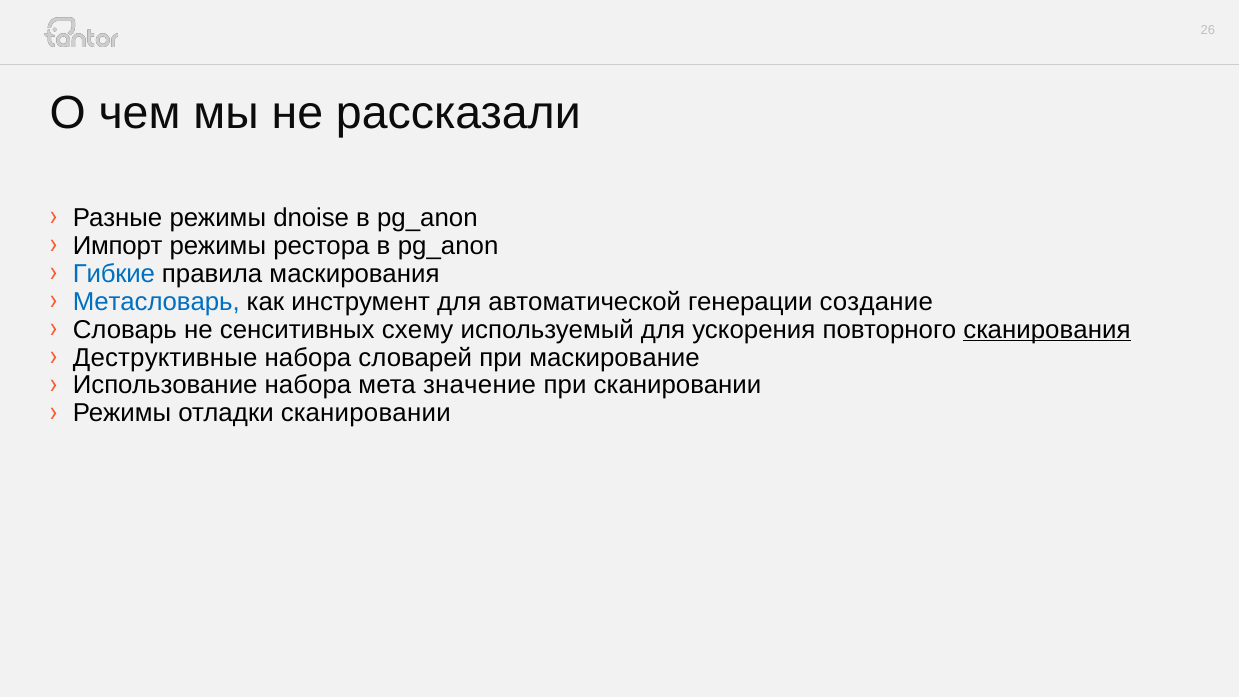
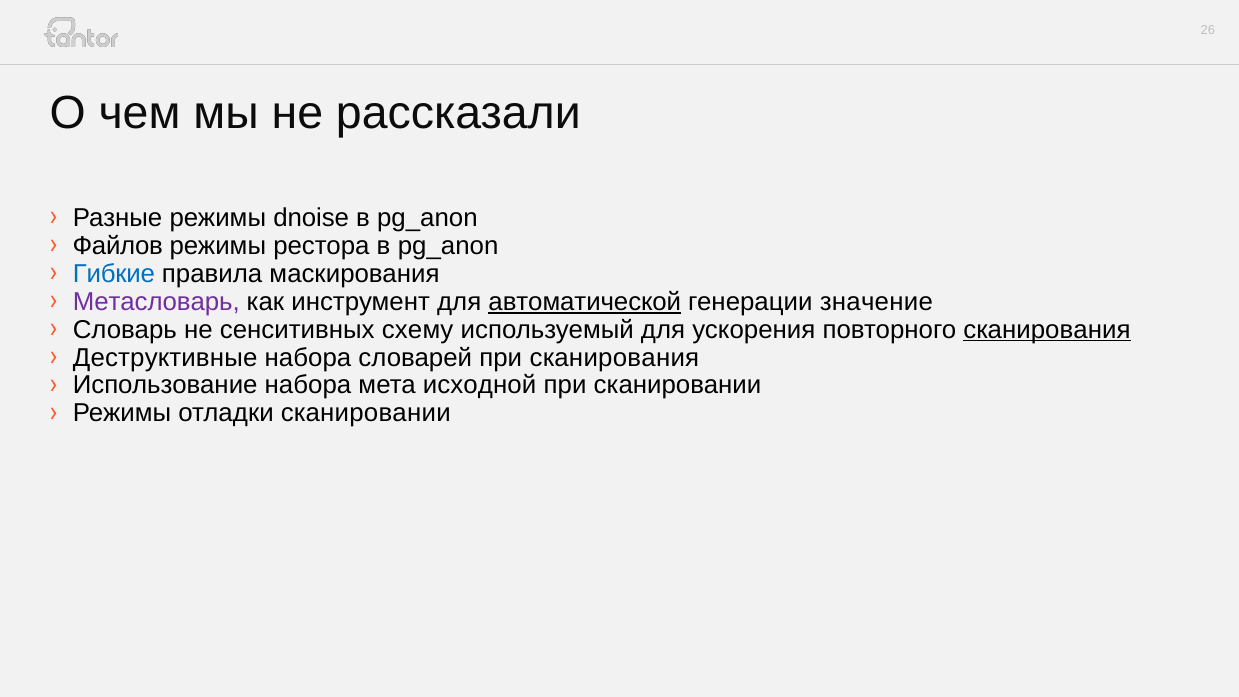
Импорт: Импорт -> Файлов (118, 246)
Метасловарь colour: blue -> purple (156, 302)
автоматической underline: none -> present (585, 302)
создание: создание -> значение (876, 302)
при маскирование: маскирование -> сканирования (614, 357)
значение: значение -> исходной (480, 385)
